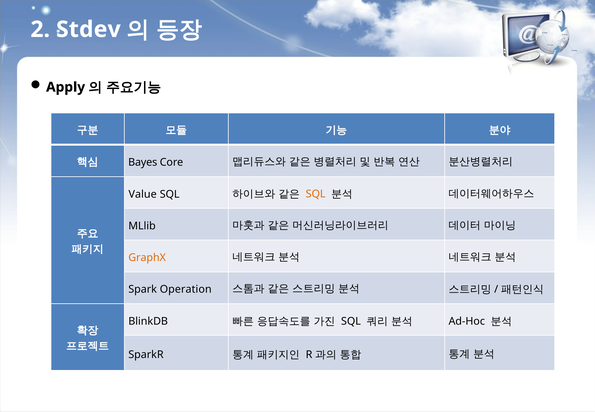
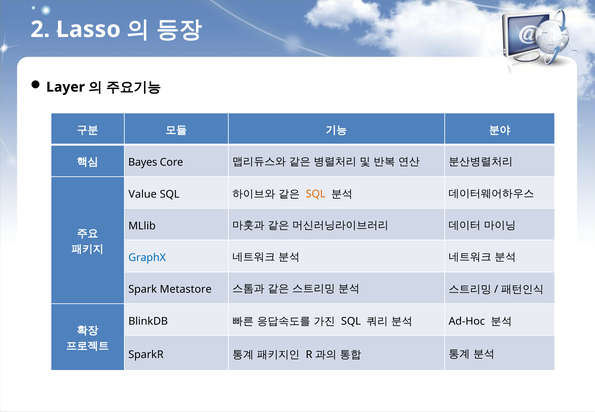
Stdev: Stdev -> Lasso (88, 29)
Apply: Apply -> Layer (66, 87)
GraphX colour: orange -> blue (147, 258)
Operation: Operation -> Metastore (186, 289)
